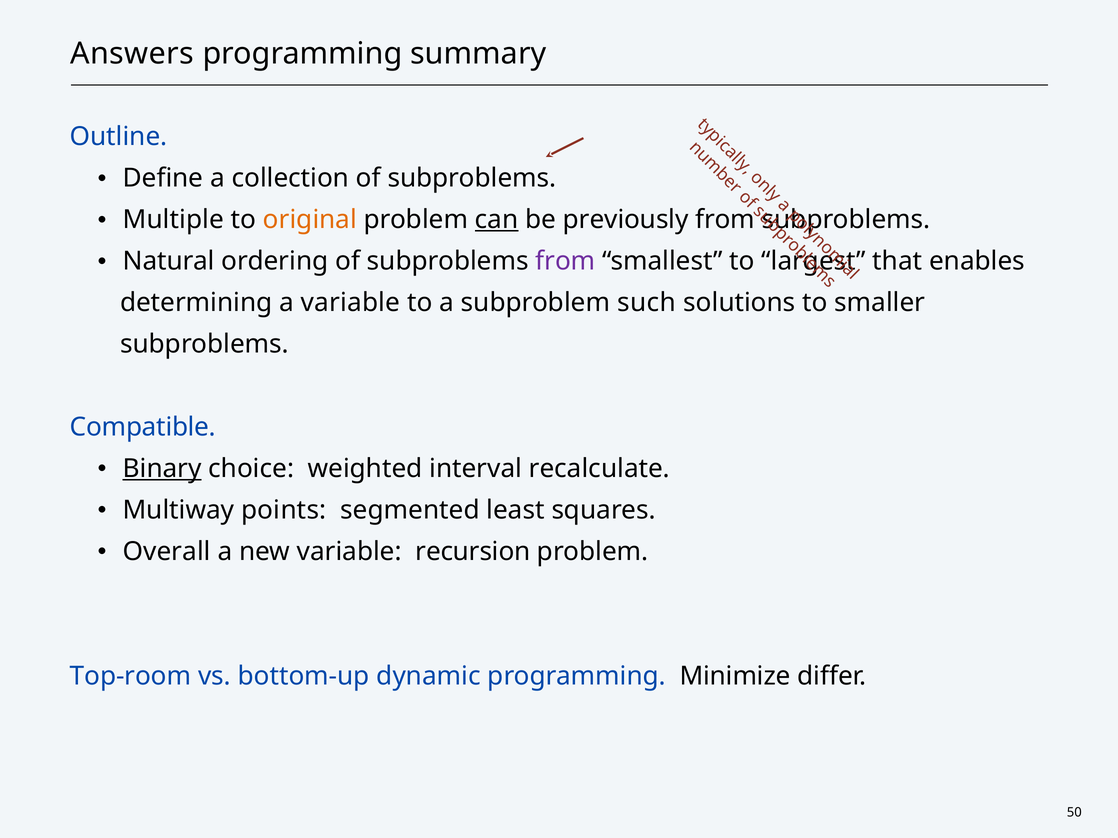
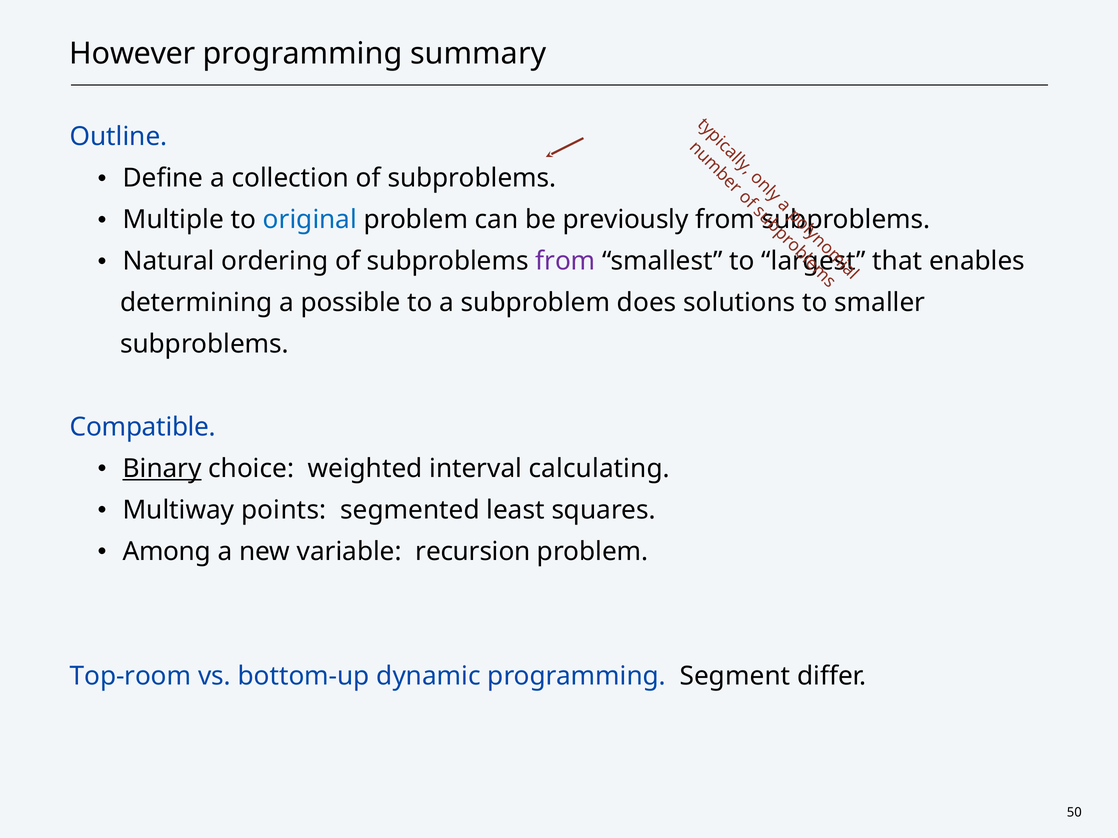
Answers: Answers -> However (132, 54)
original colour: orange -> blue (310, 220)
can underline: present -> none (497, 220)
a variable: variable -> possible (351, 303)
such: such -> does (647, 303)
recalculate: recalculate -> calculating (599, 469)
Overall: Overall -> Among (167, 552)
Minimize: Minimize -> Segment (735, 676)
